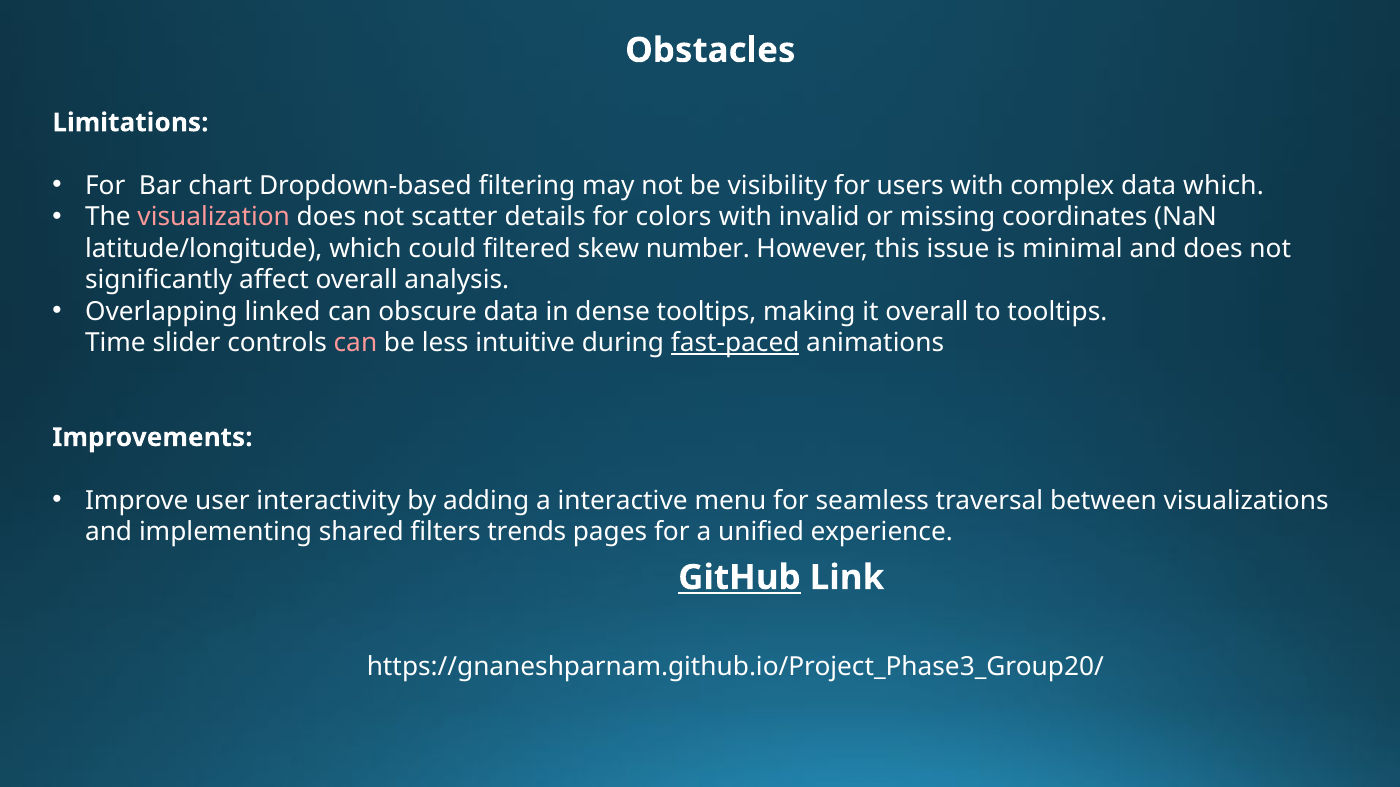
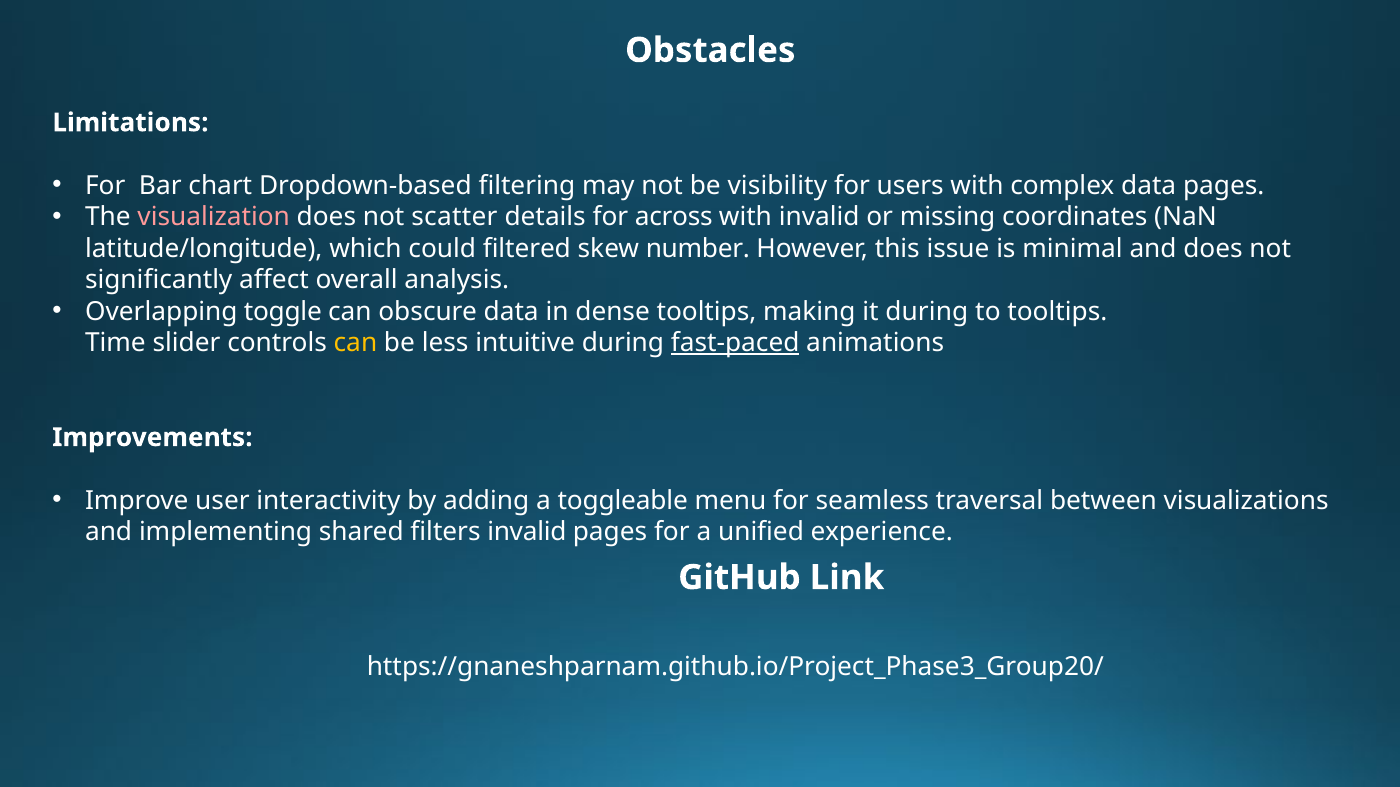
data which: which -> pages (1224, 186)
colors: colors -> across (674, 217)
linked: linked -> toggle (283, 312)
it overall: overall -> during (927, 312)
can colour: pink -> yellow (355, 343)
interactive: interactive -> toggleable (623, 501)
filters trends: trends -> invalid (527, 532)
GitHub underline: present -> none (739, 578)
